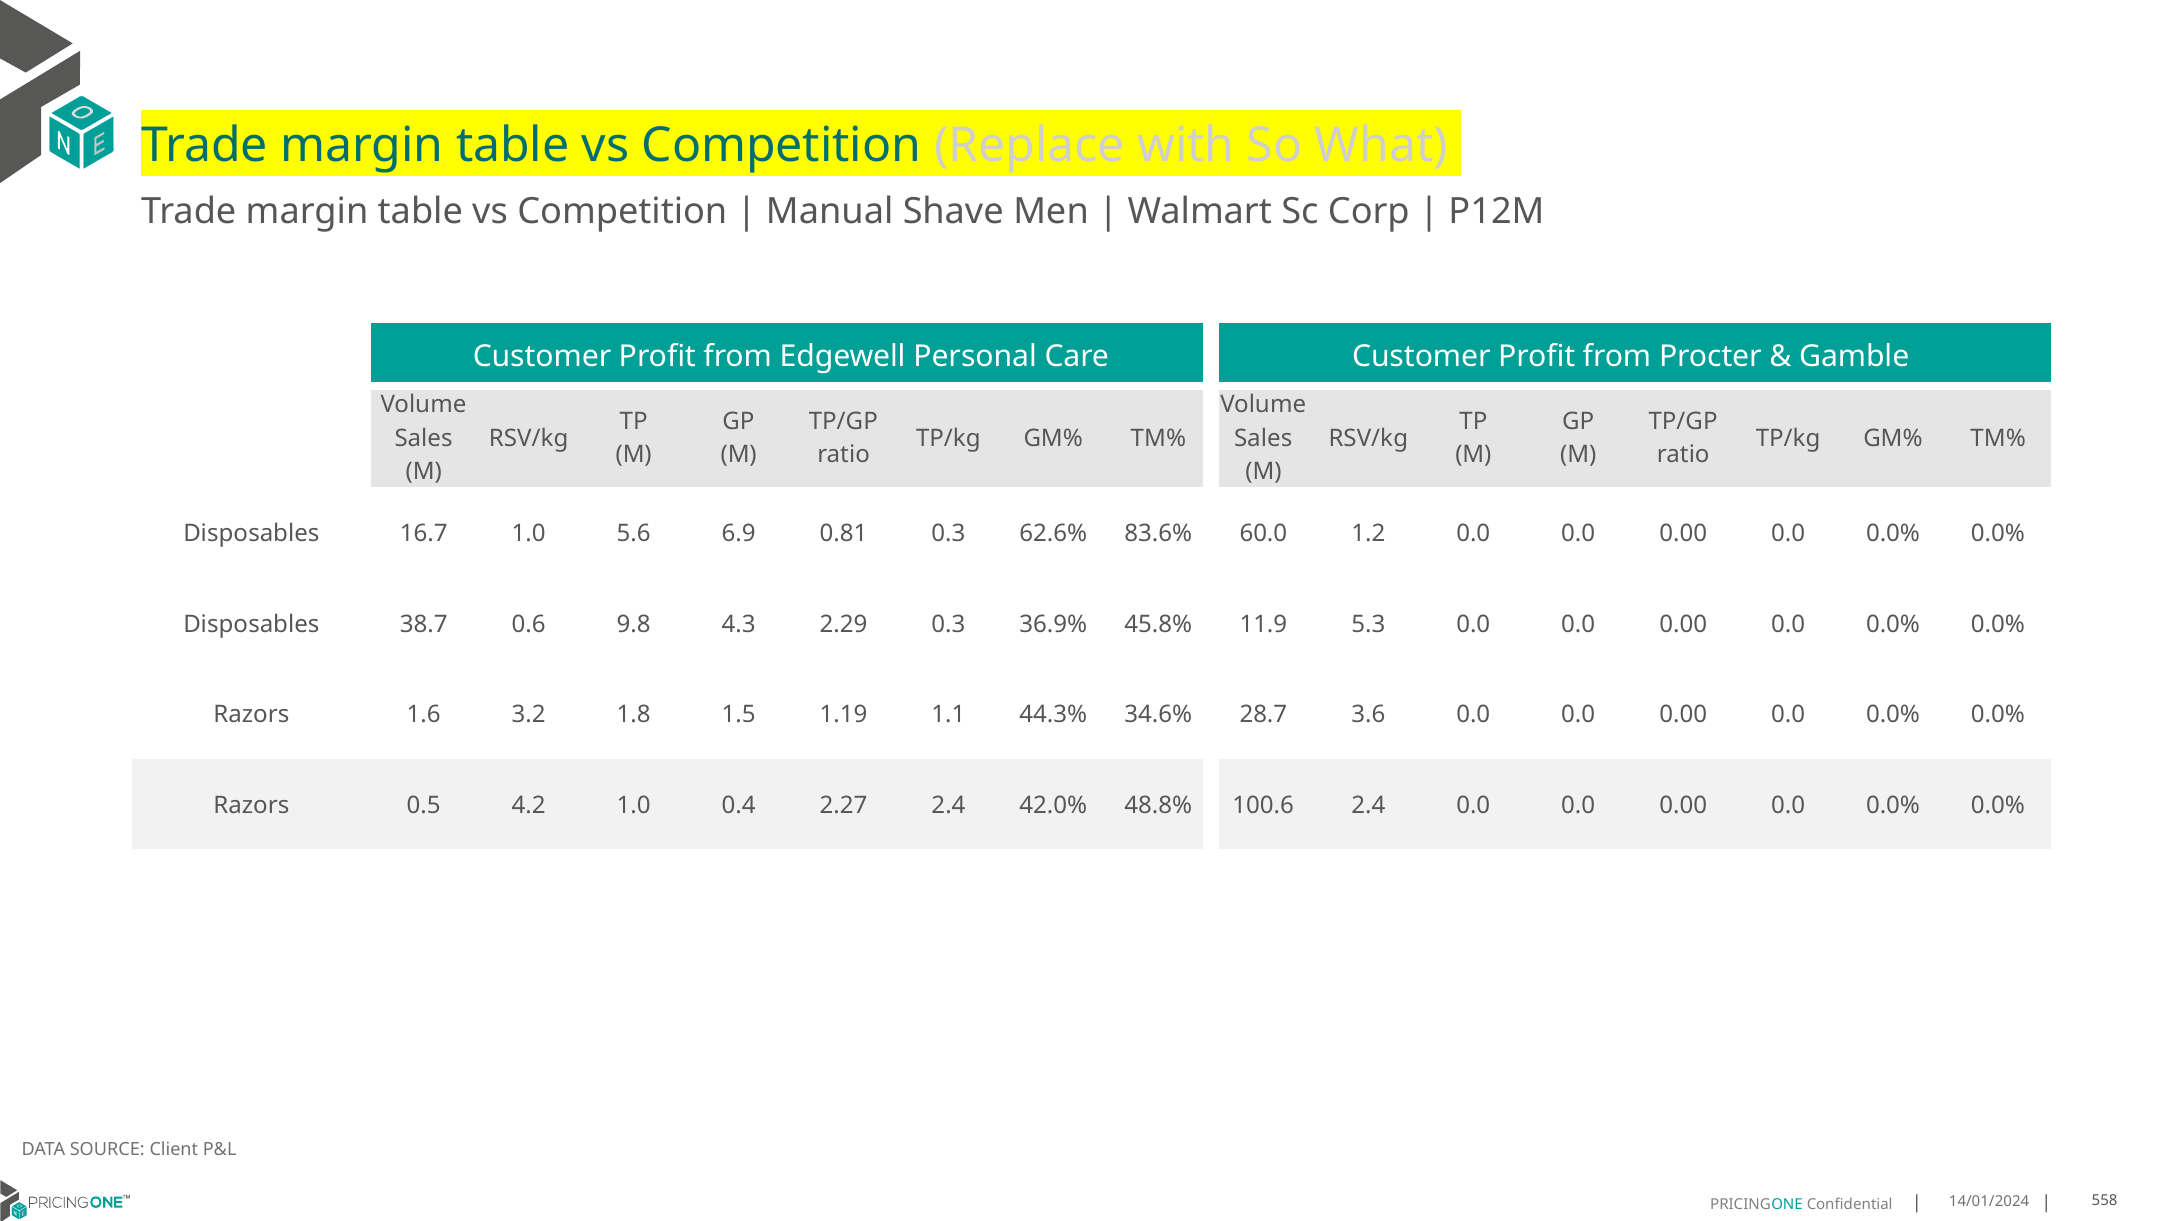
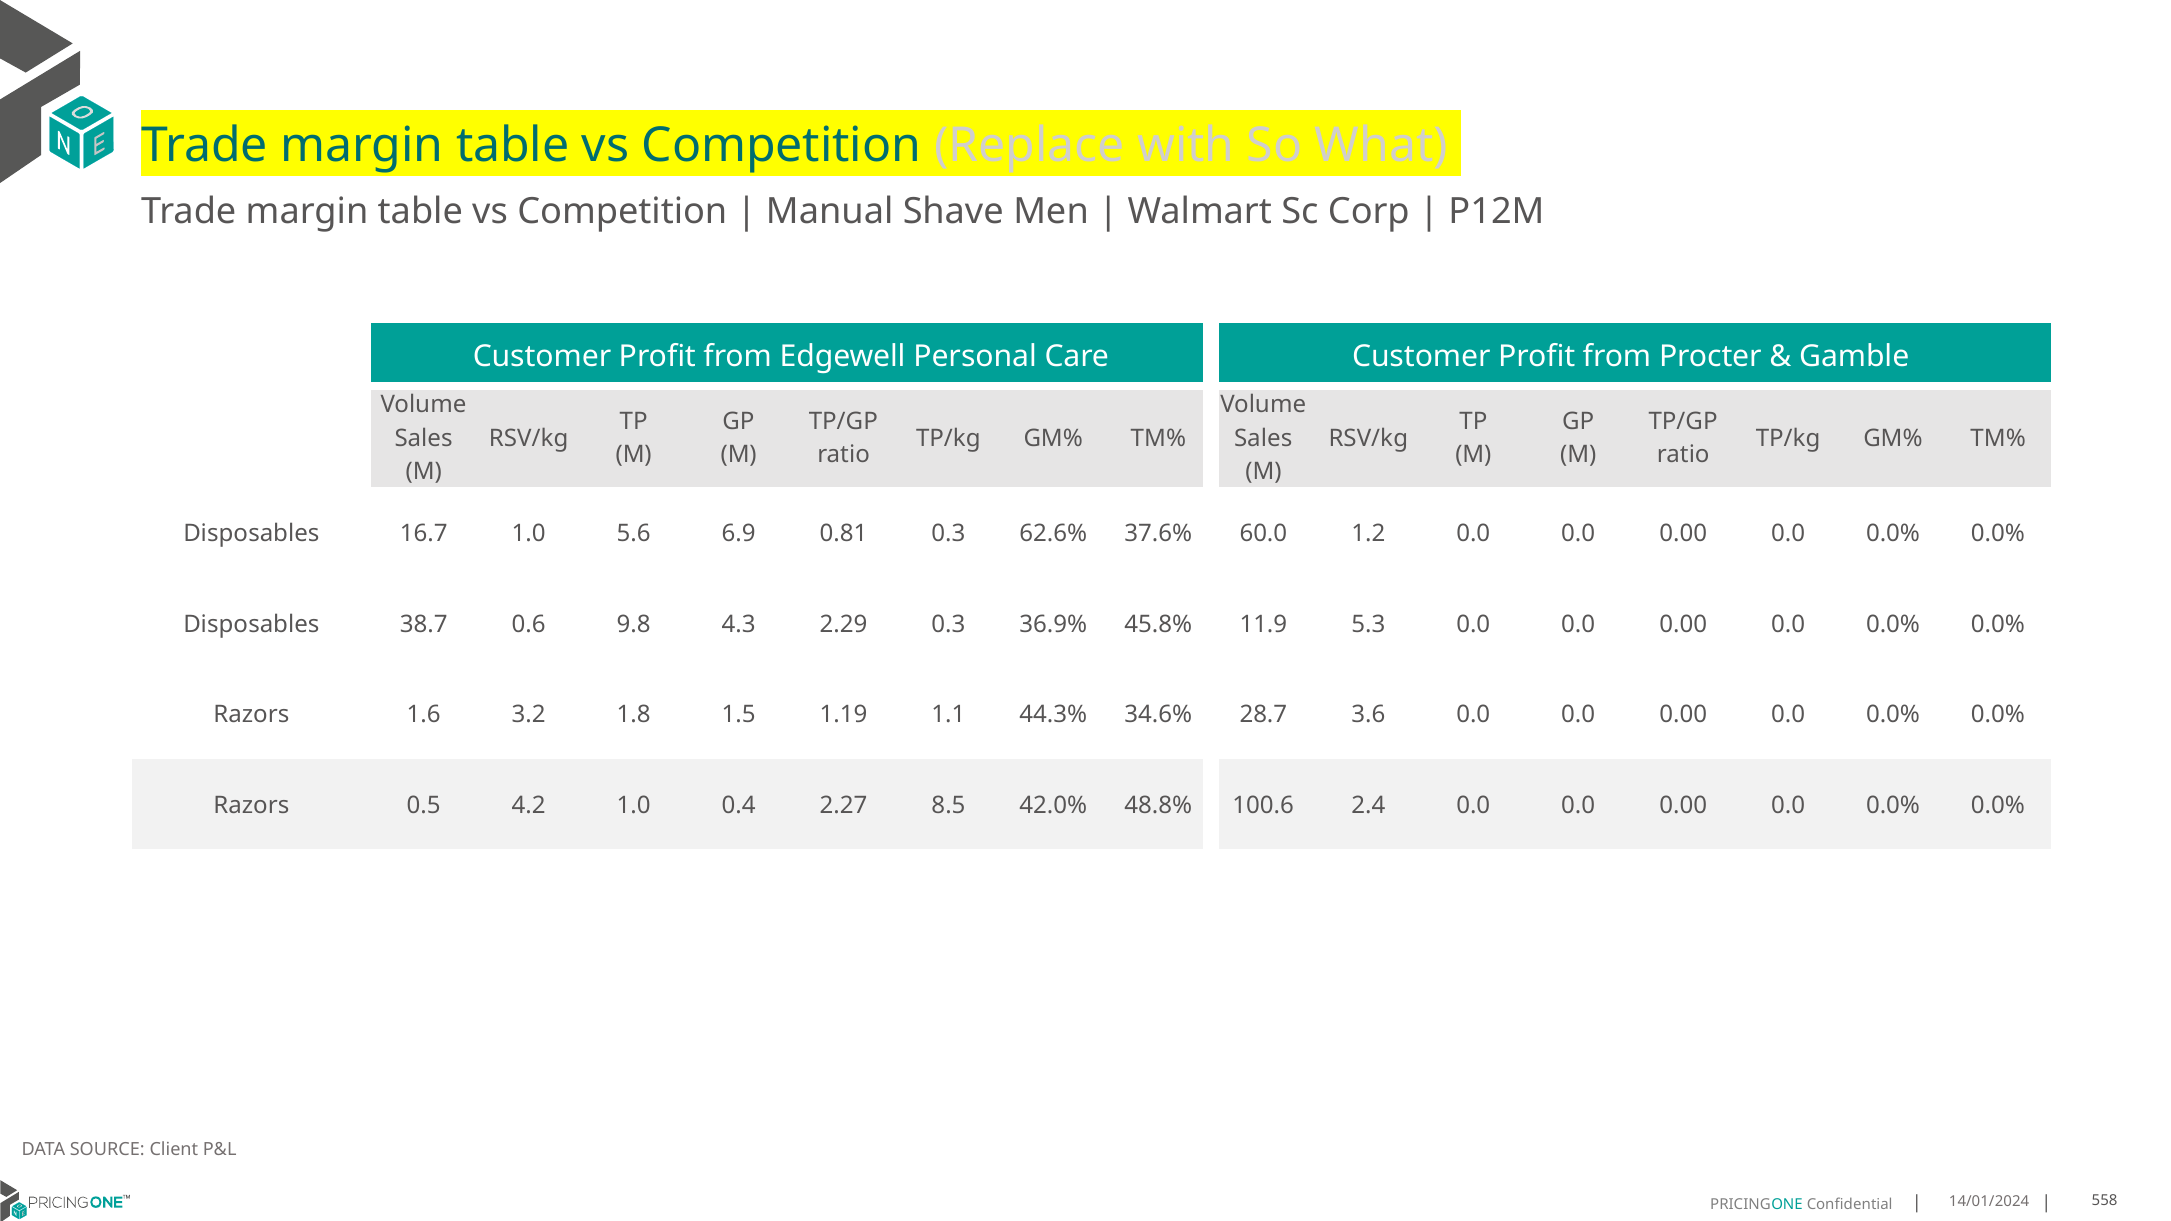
83.6%: 83.6% -> 37.6% (1158, 534)
2.27 2.4: 2.4 -> 8.5 (948, 806)
